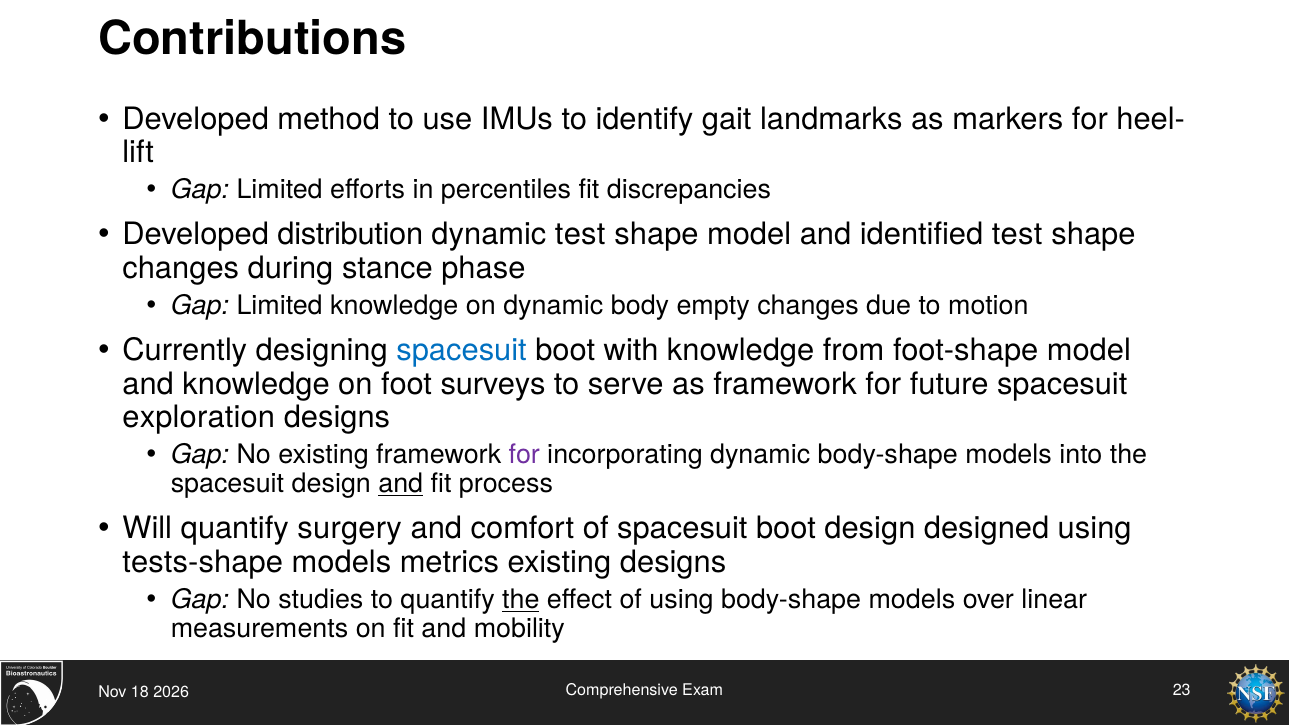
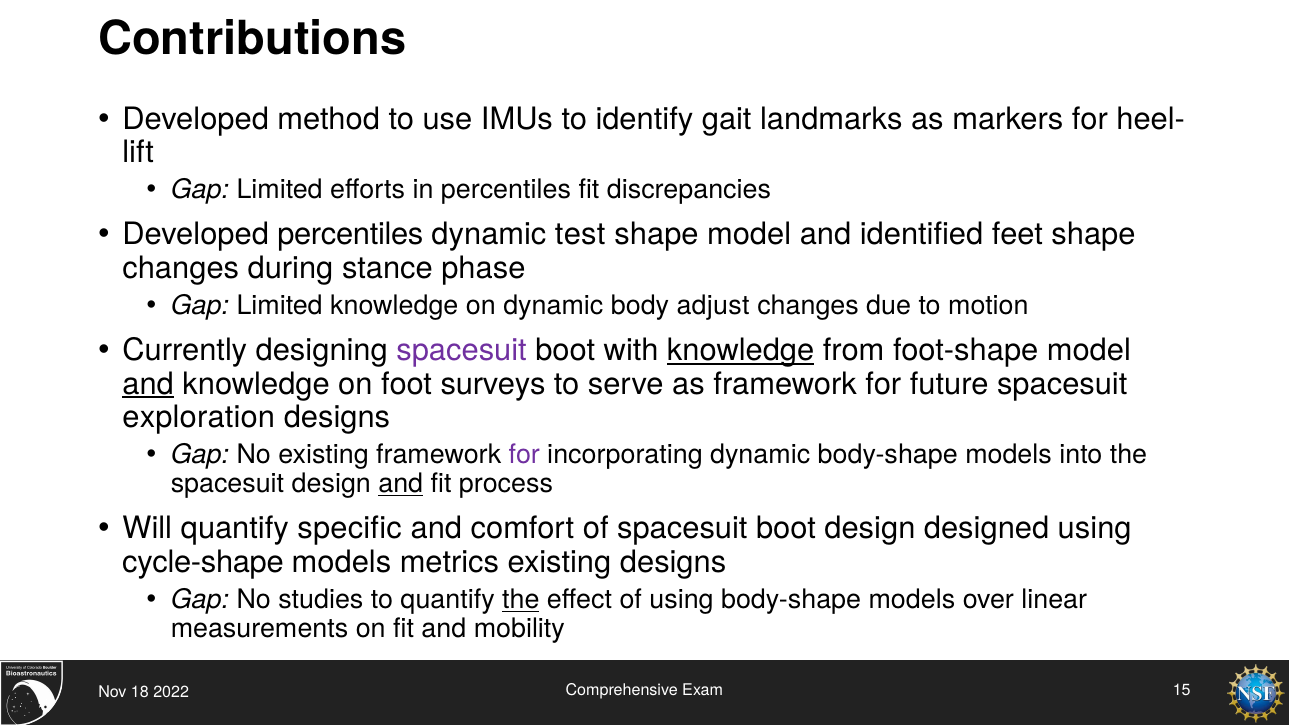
Developed distribution: distribution -> percentiles (350, 235)
identified test: test -> feet (1017, 235)
empty: empty -> adjust (713, 306)
spacesuit colour: blue -> purple (462, 351)
knowledge underline: none -> present (741, 351)
and underline: none -> present (148, 384)
surgery: surgery -> specific (350, 529)
tests-shape: tests-shape -> cycle-shape (203, 562)
23: 23 -> 15 (1182, 691)
2026: 2026 -> 2022 (171, 692)
